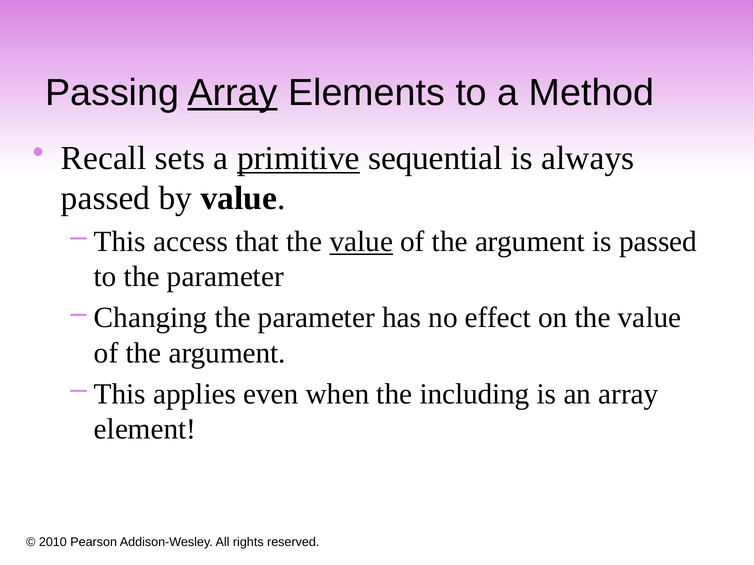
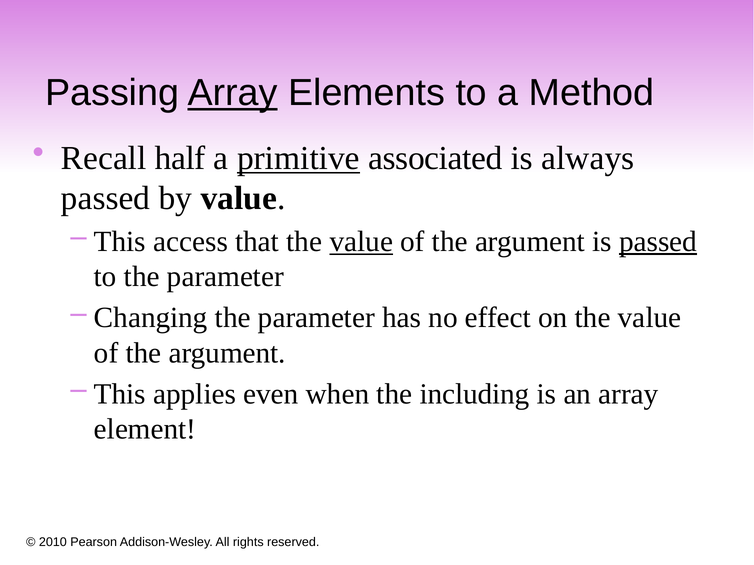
sets: sets -> half (180, 158)
sequential: sequential -> associated (435, 158)
passed underline: none -> present (658, 242)
